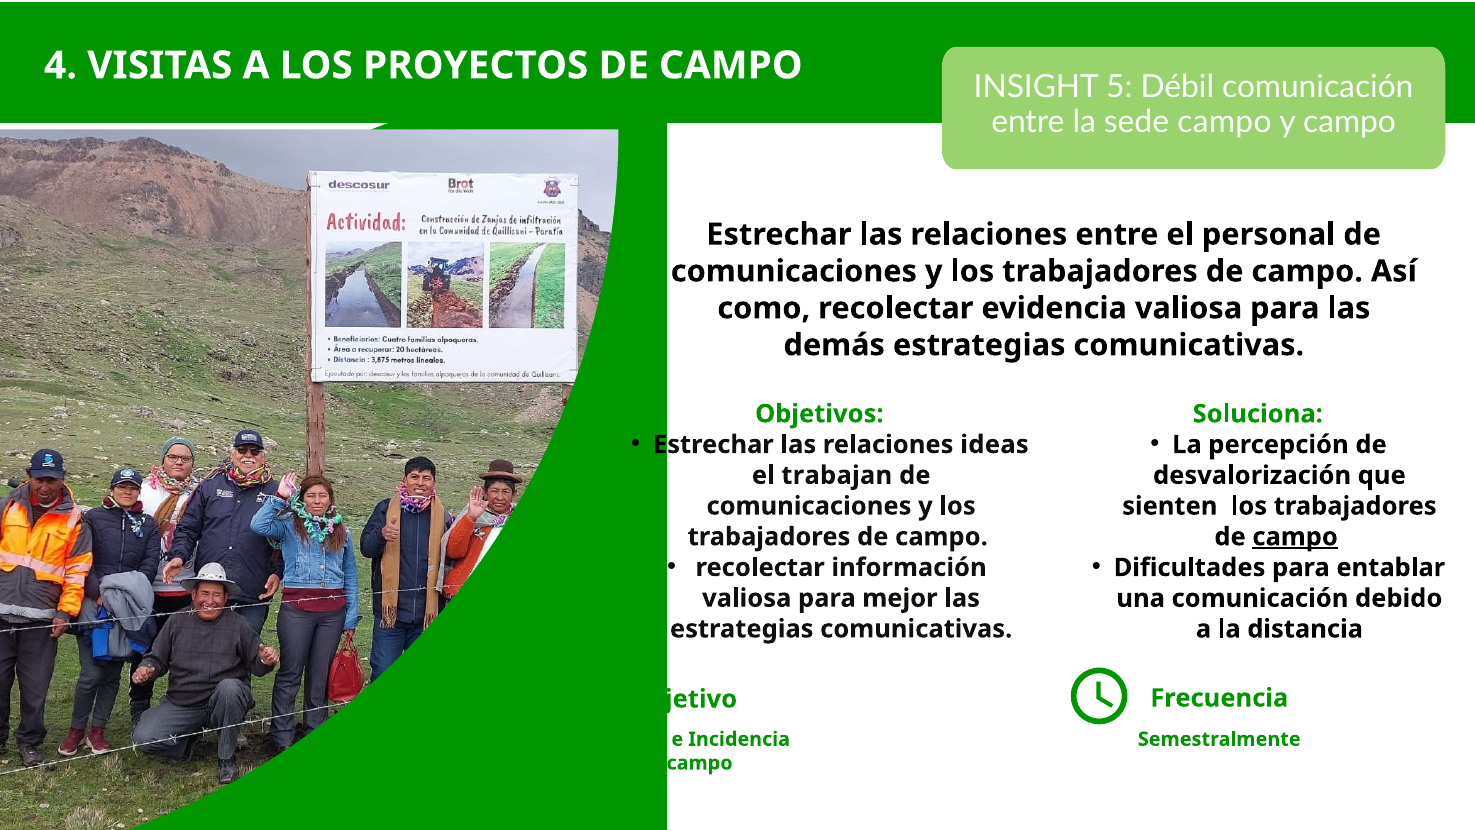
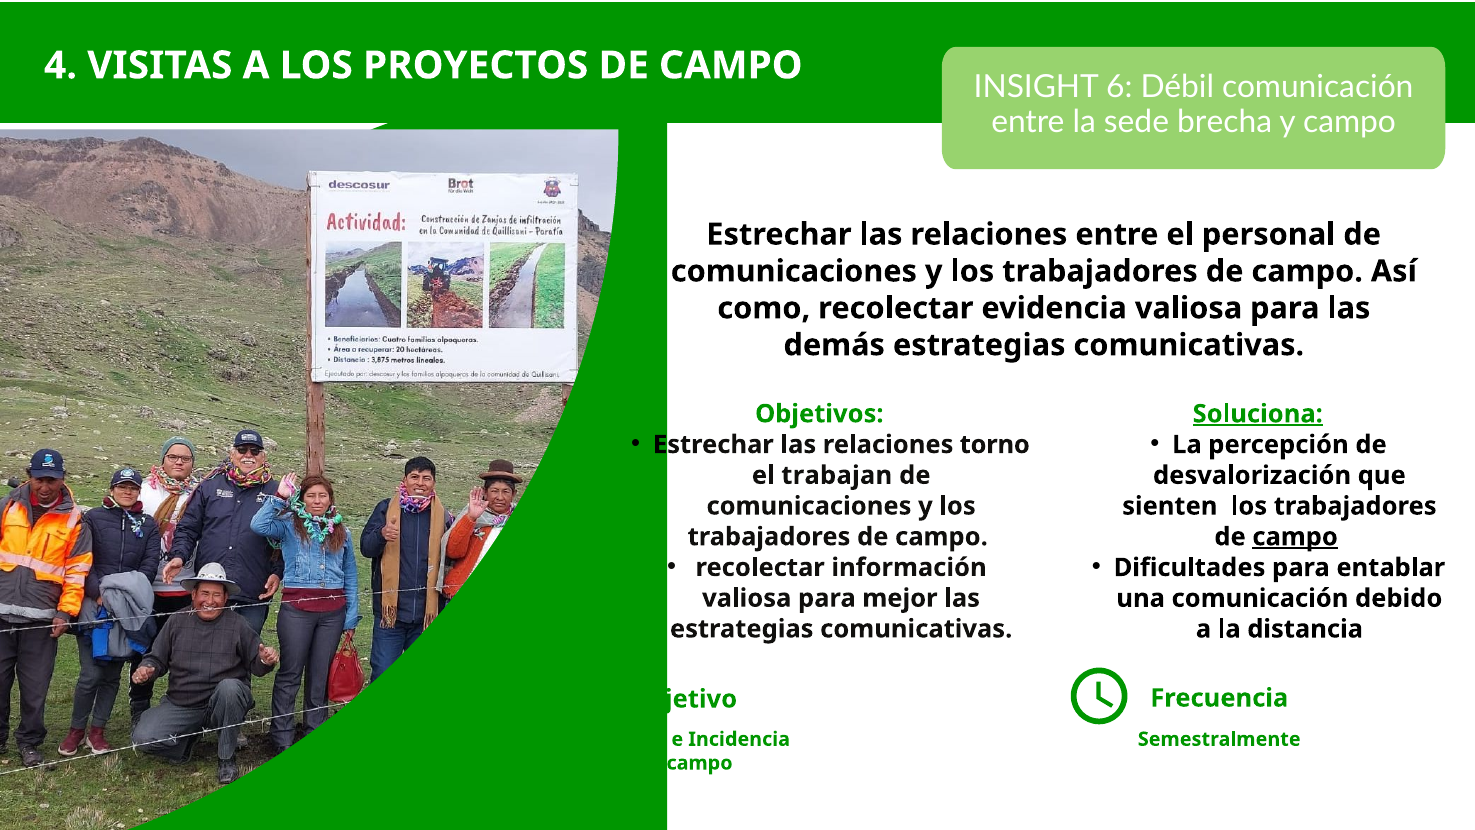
5: 5 -> 6 (1119, 87)
sede campo: campo -> brecha (1225, 122)
Soluciona underline: none -> present (1258, 414)
ideas: ideas -> torno (995, 444)
